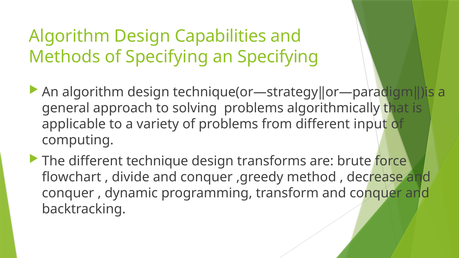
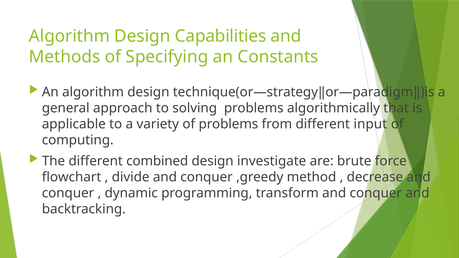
an Specifying: Specifying -> Constants (278, 57)
technique: technique -> combined (157, 161)
transforms: transforms -> investigate (272, 161)
